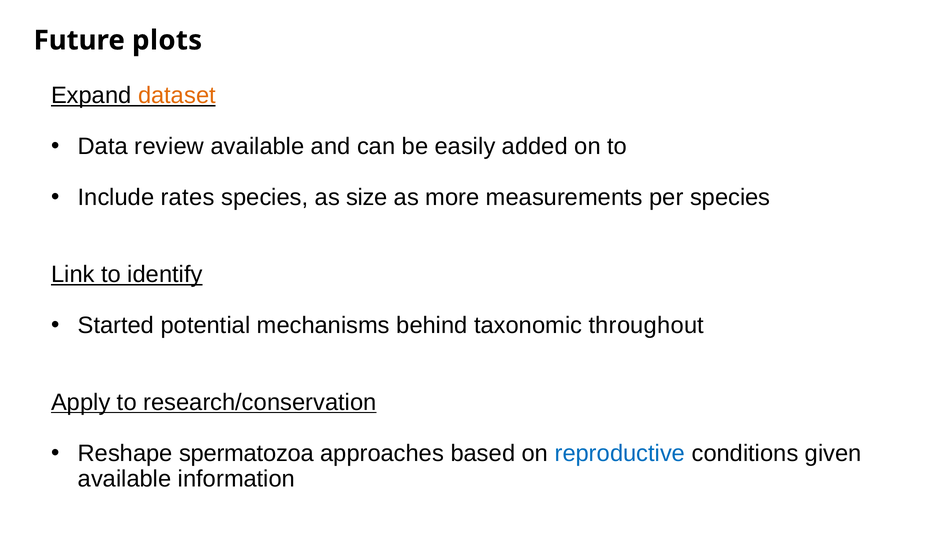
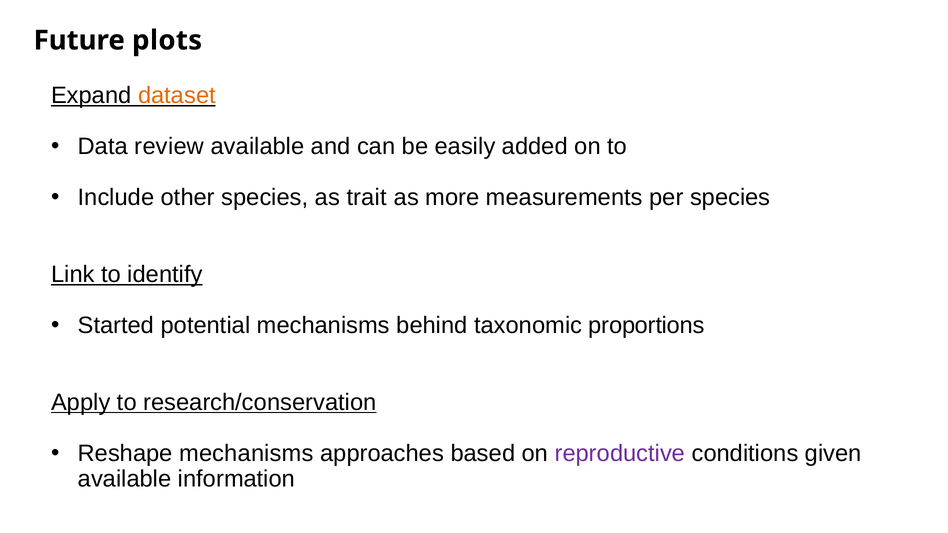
rates: rates -> other (188, 198)
size: size -> trait (367, 198)
throughout: throughout -> proportions (647, 326)
Reshape spermatozoa: spermatozoa -> mechanisms (246, 454)
reproductive colour: blue -> purple (620, 454)
